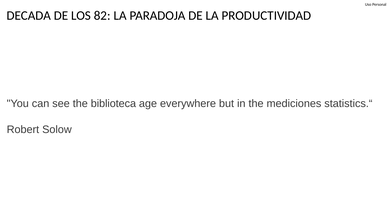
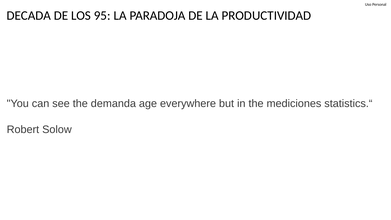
82: 82 -> 95 (102, 16)
biblioteca: biblioteca -> demanda (113, 103)
